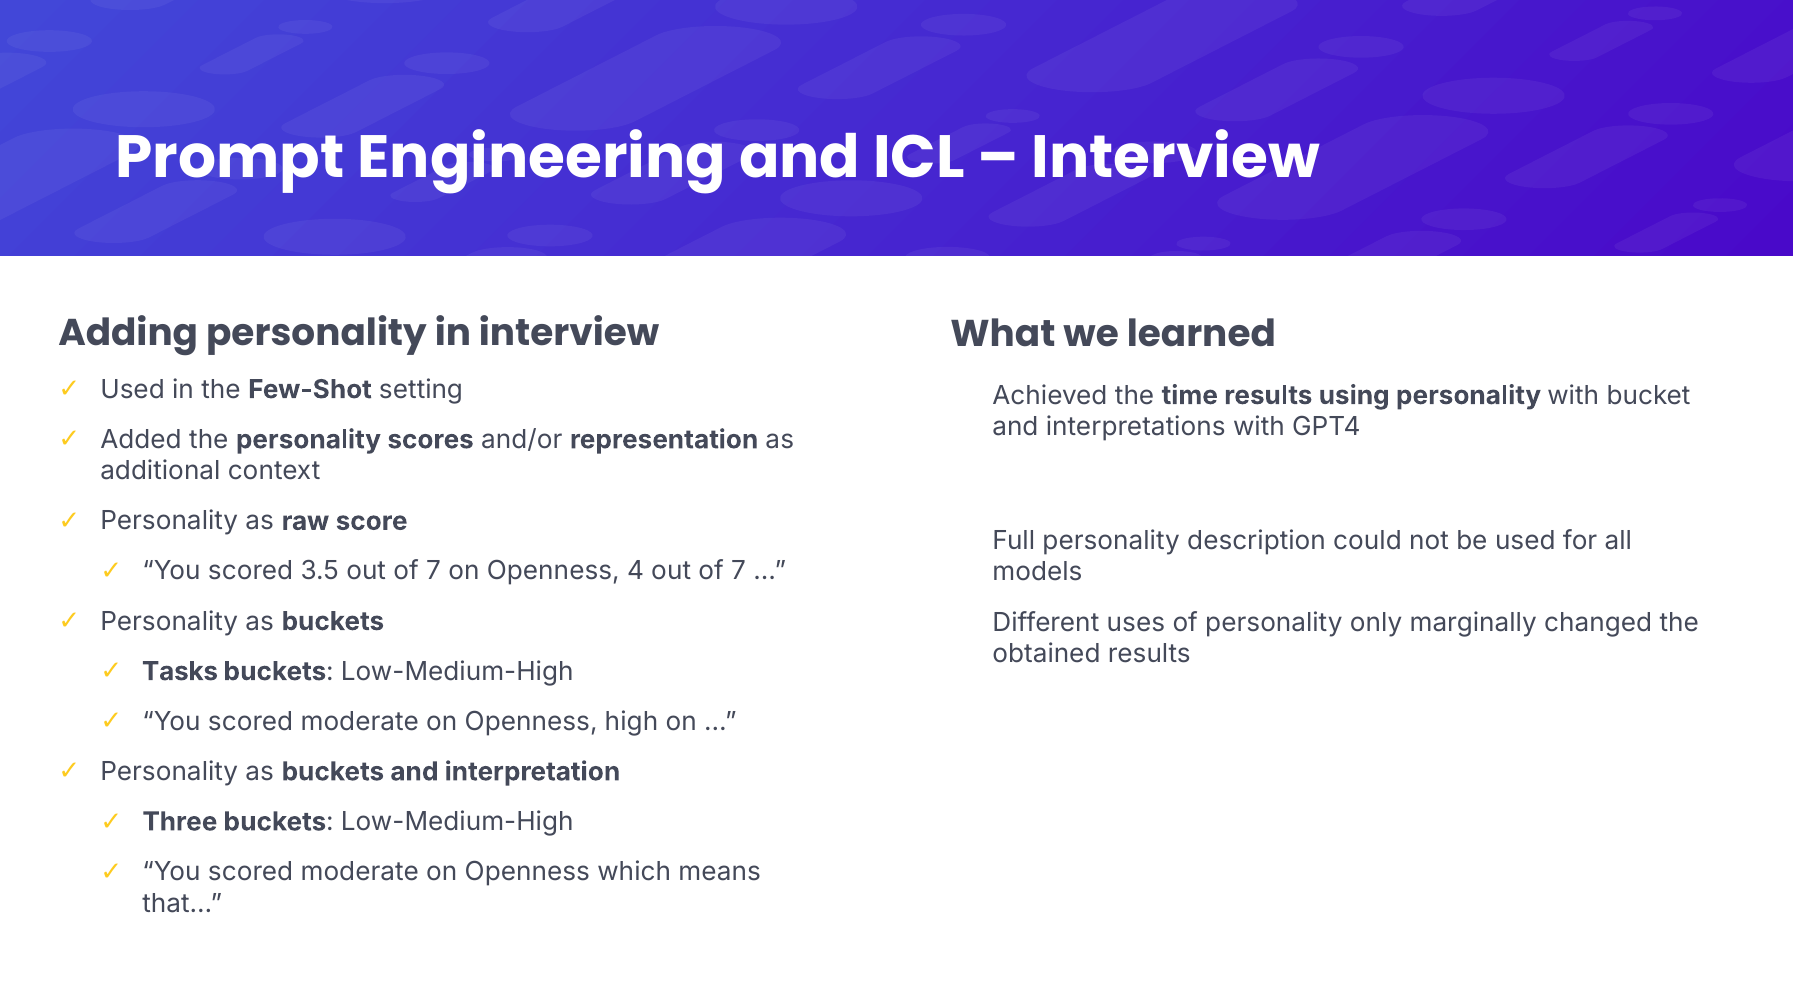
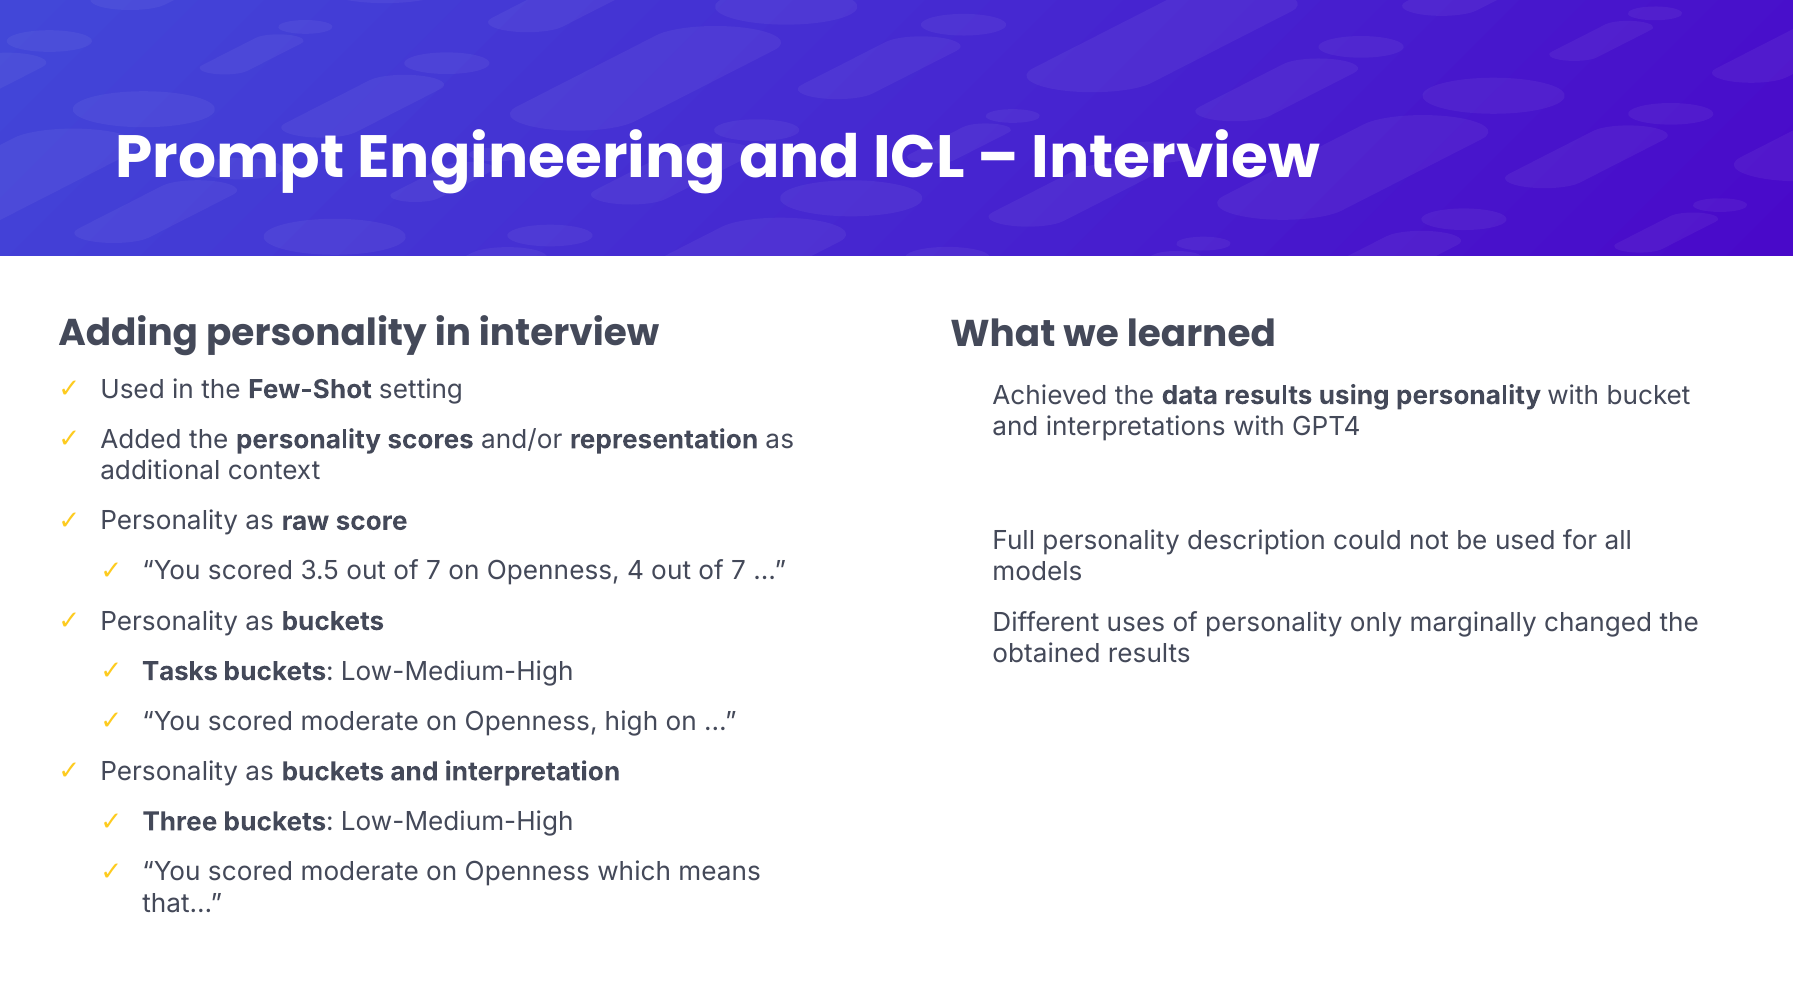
time: time -> data (1190, 396)
